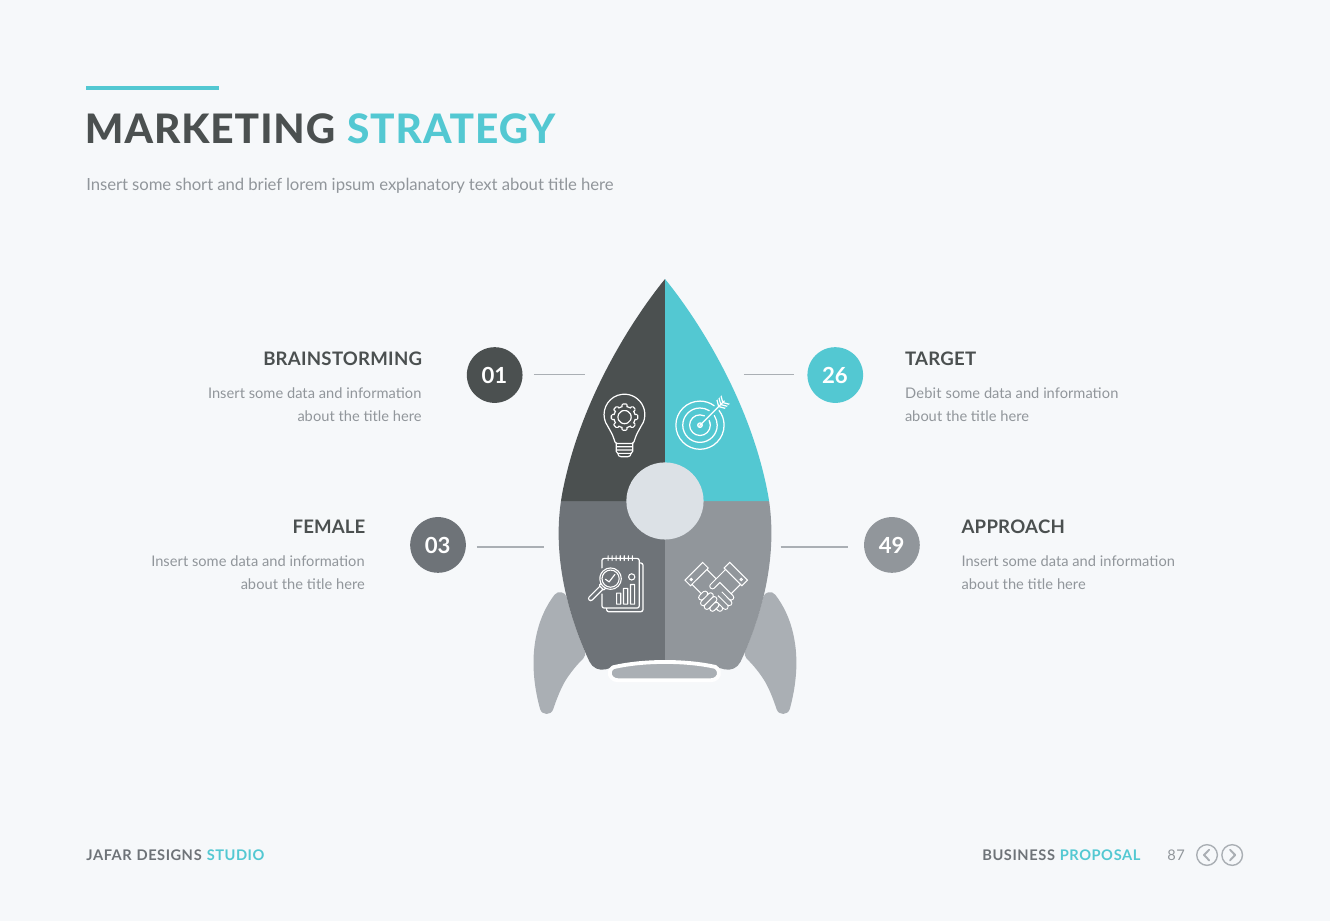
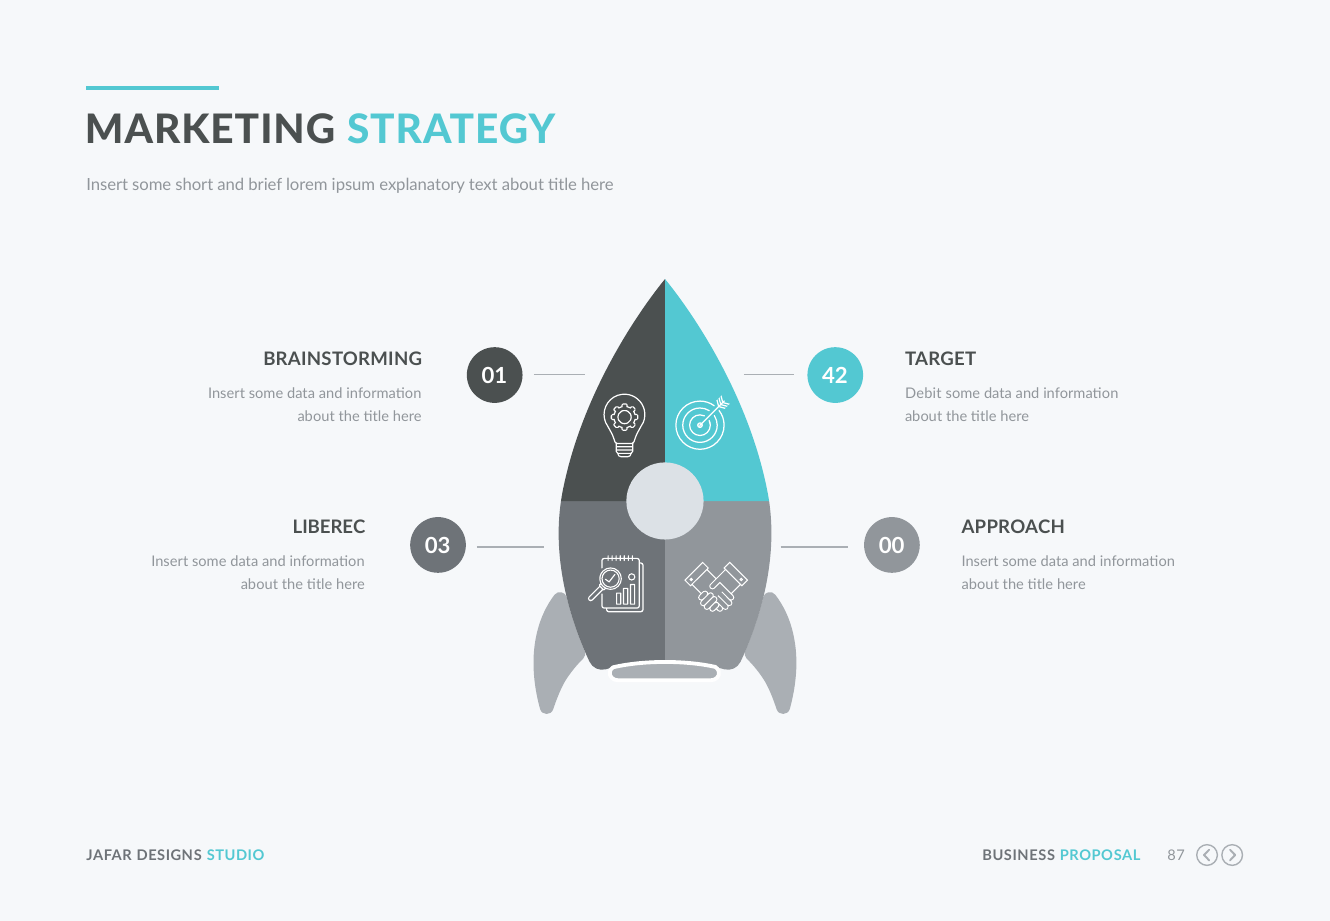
26: 26 -> 42 (835, 376)
FEMALE: FEMALE -> LIBEREC (329, 527)
49: 49 -> 00 (892, 546)
